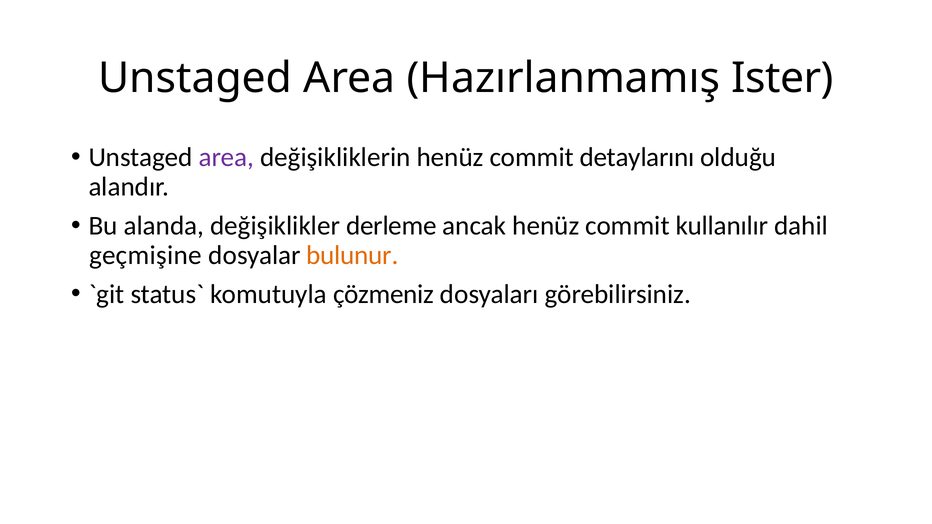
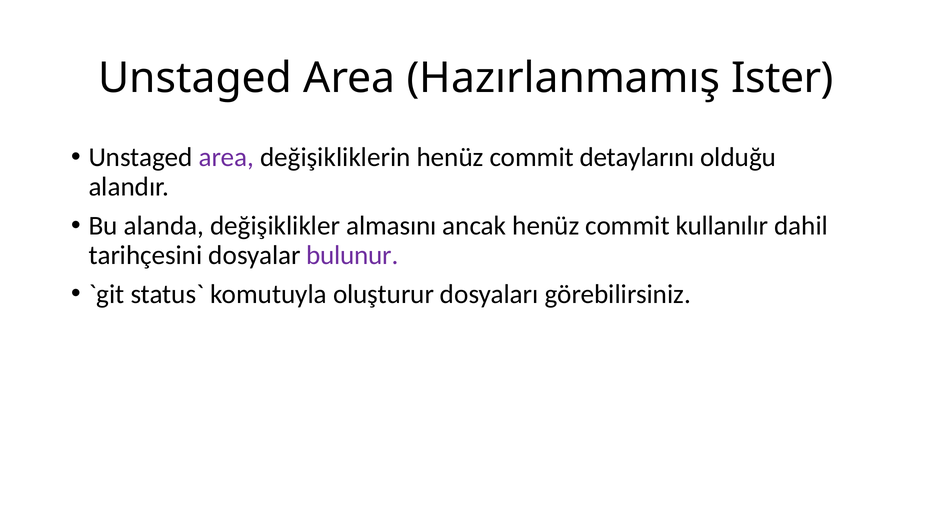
derleme: derleme -> almasını (391, 226)
geçmişine: geçmişine -> tarihçesini (145, 255)
bulunur colour: orange -> purple (352, 255)
çözmeniz: çözmeniz -> oluşturur (384, 294)
